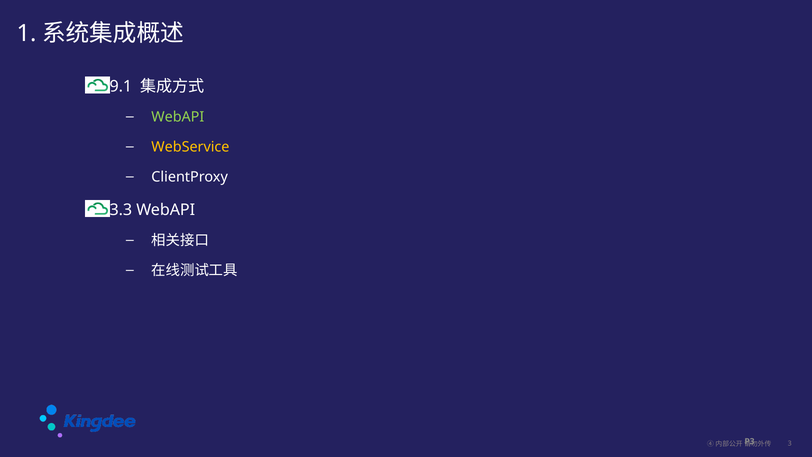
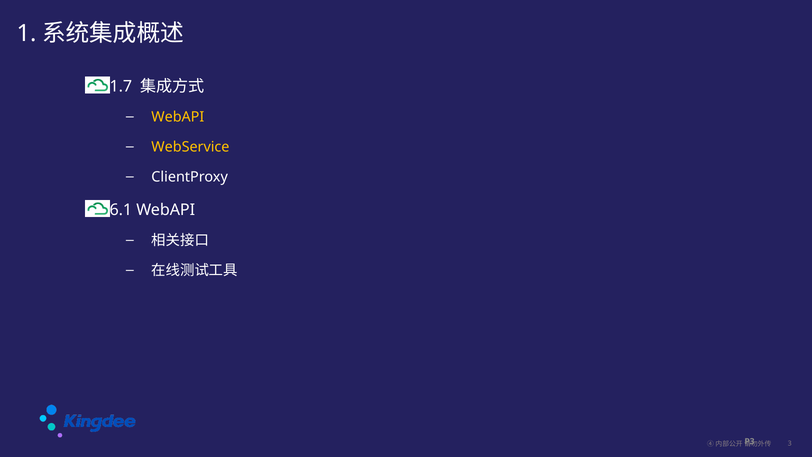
9.1: 9.1 -> 1.7 (121, 86)
WebAPI colour: light green -> yellow (178, 117)
3.3: 3.3 -> 6.1 (121, 210)
